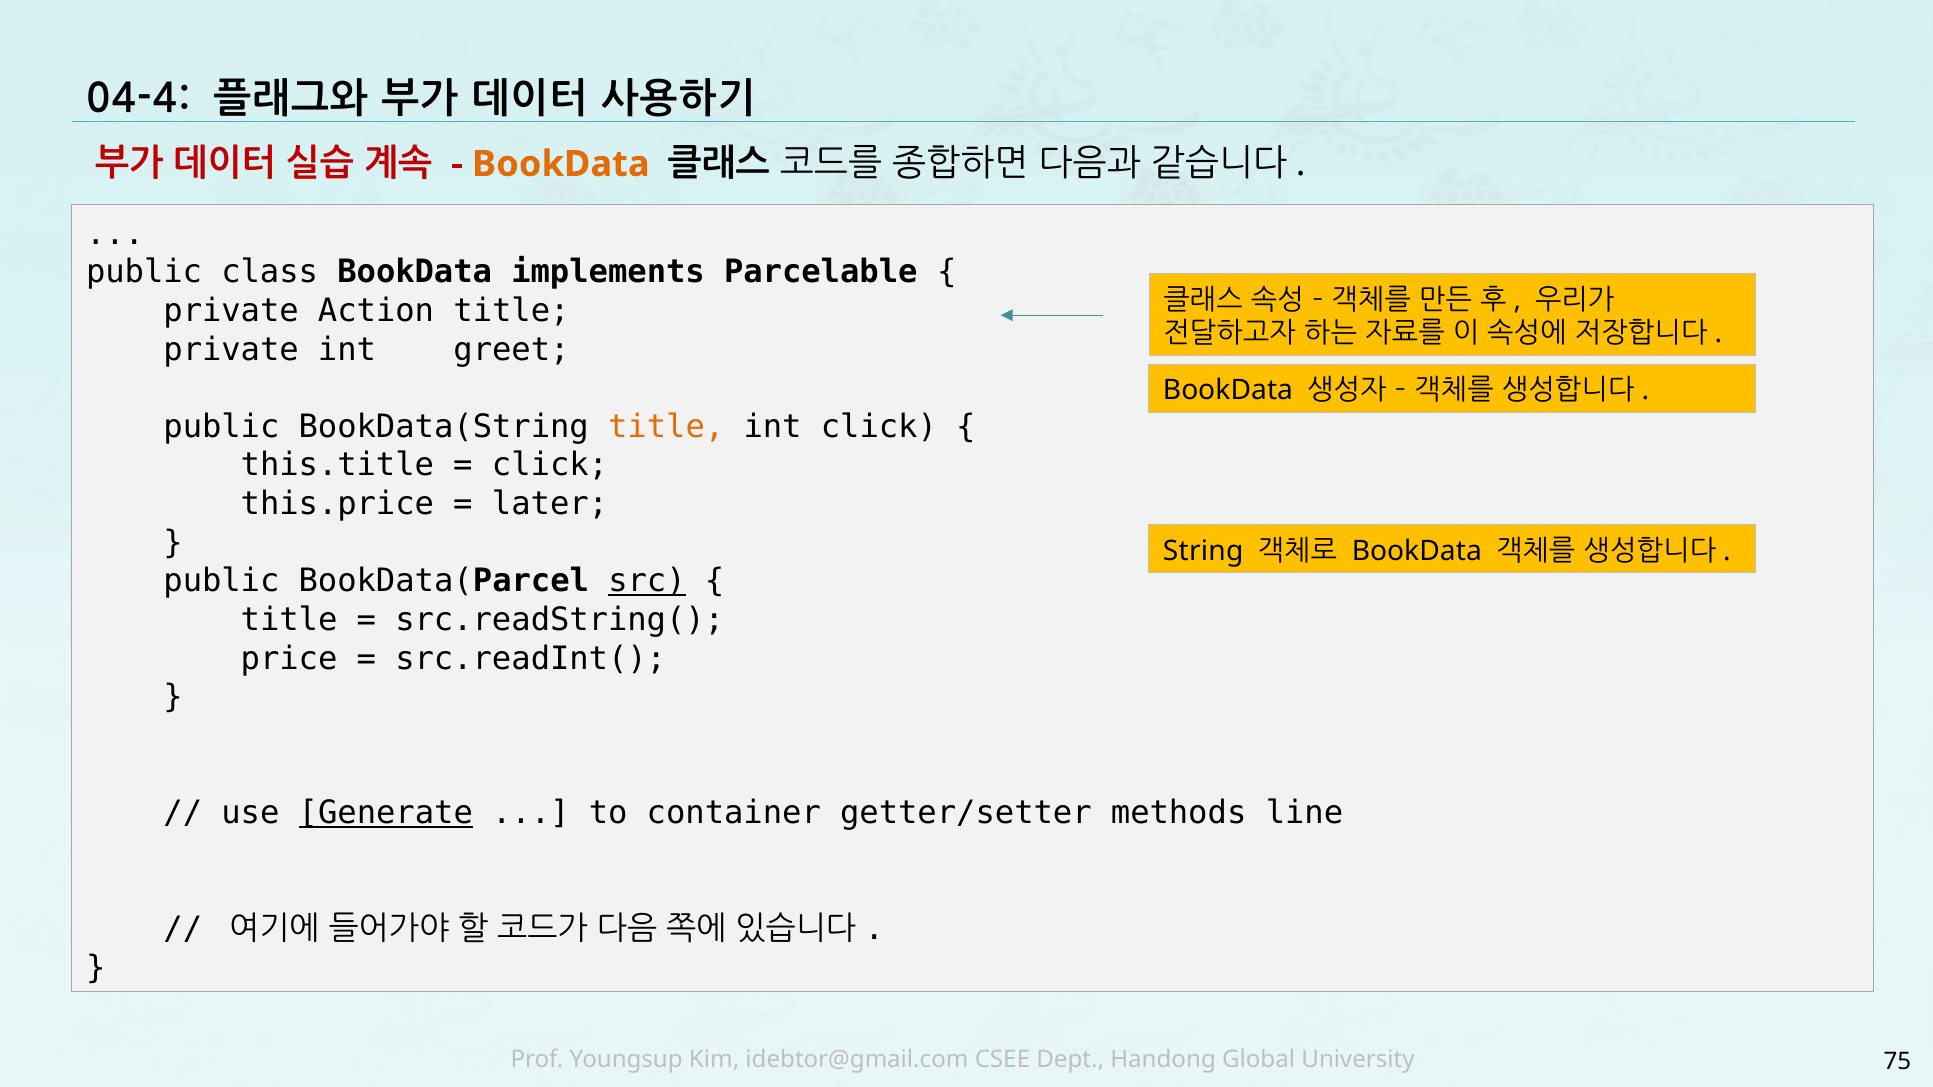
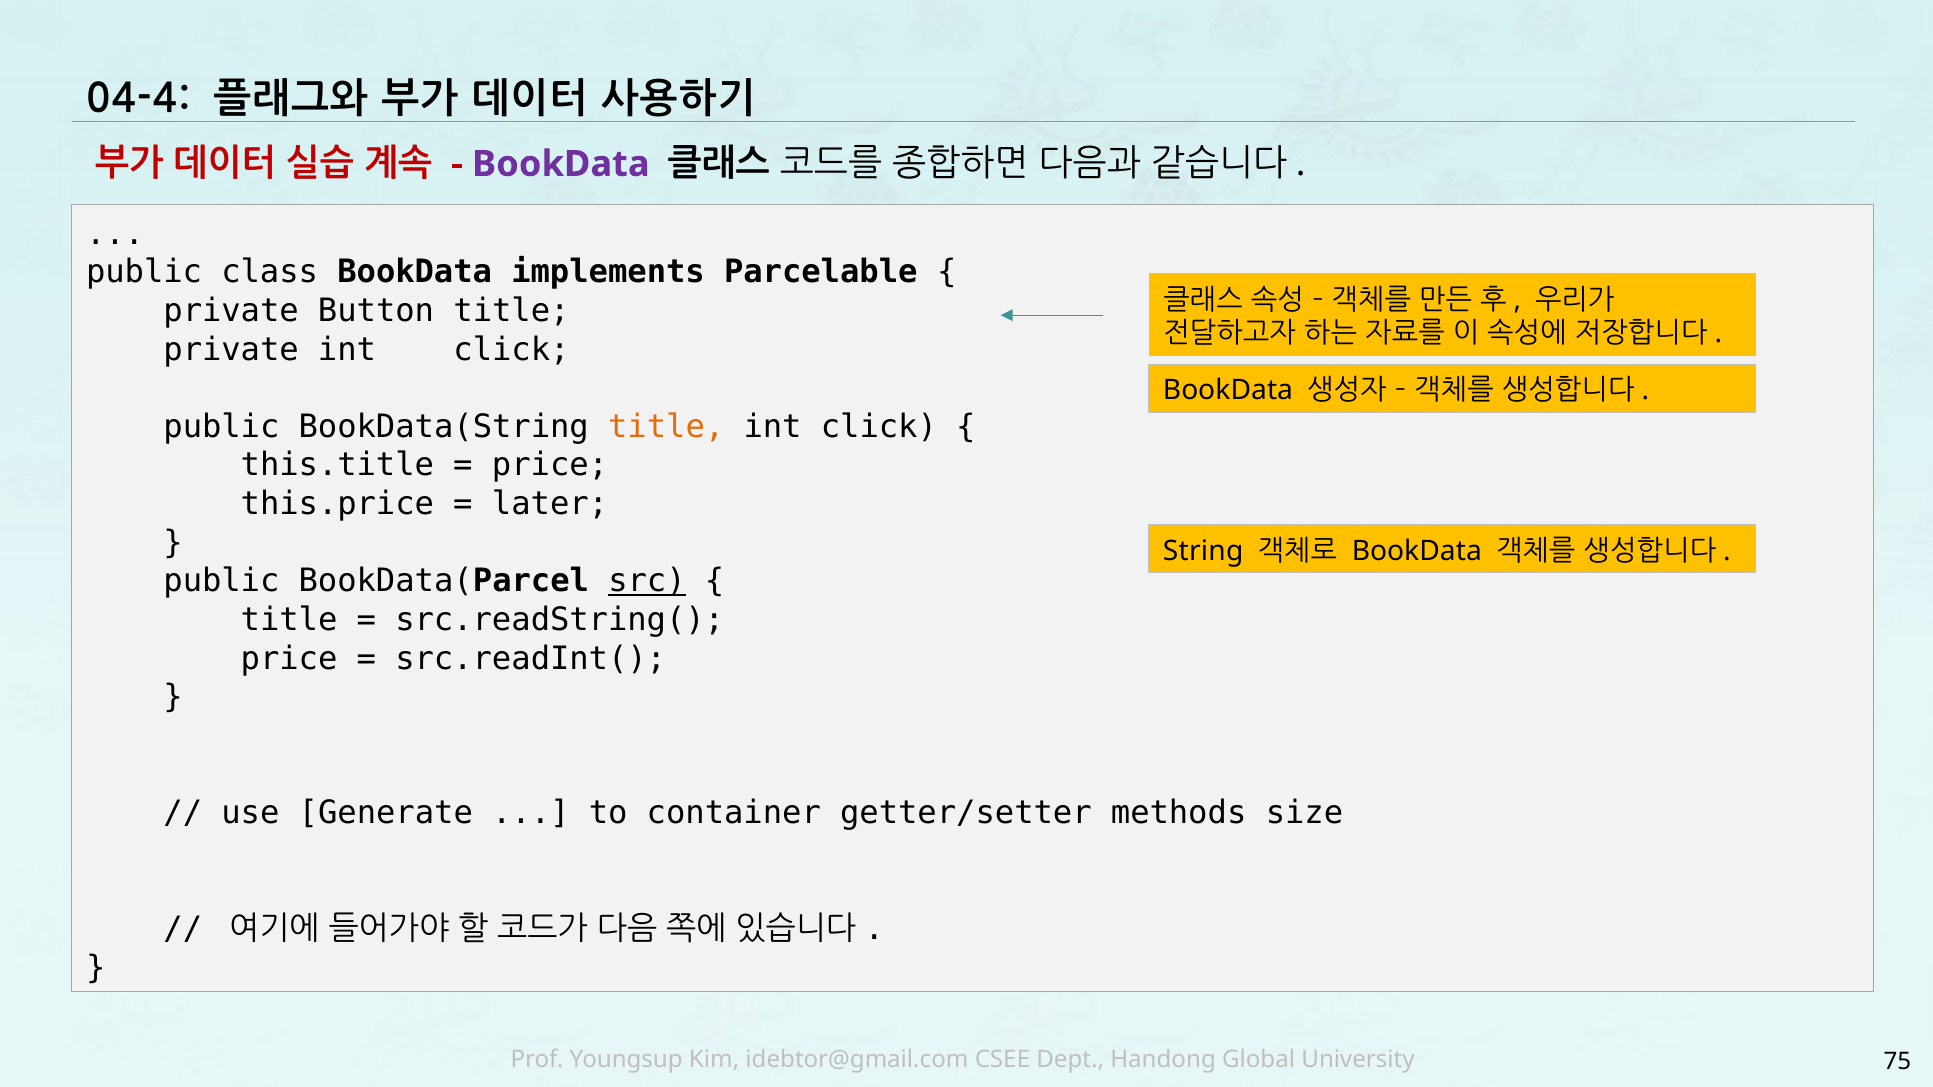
BookData colour: orange -> purple (561, 164)
Action: Action -> Button (376, 311)
private int greet: greet -> click (512, 350)
click: click -> price (550, 465)
Generate underline: present -> none (386, 813)
line: line -> size (1304, 813)
